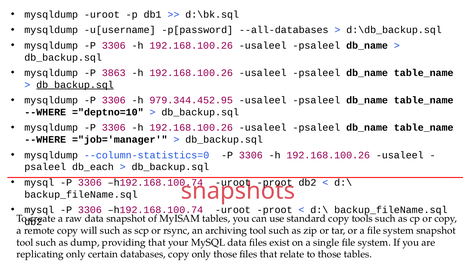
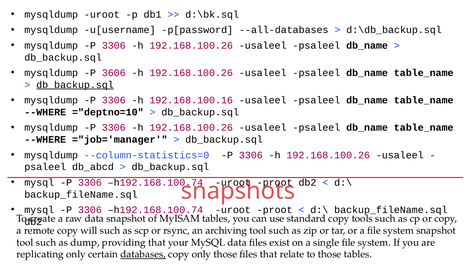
3863: 3863 -> 3606 (114, 73)
979.344.452.95: 979.344.452.95 -> 192.168.100.16 (191, 100)
db_each: db_each -> db_abcd (93, 167)
databases underline: none -> present (143, 254)
